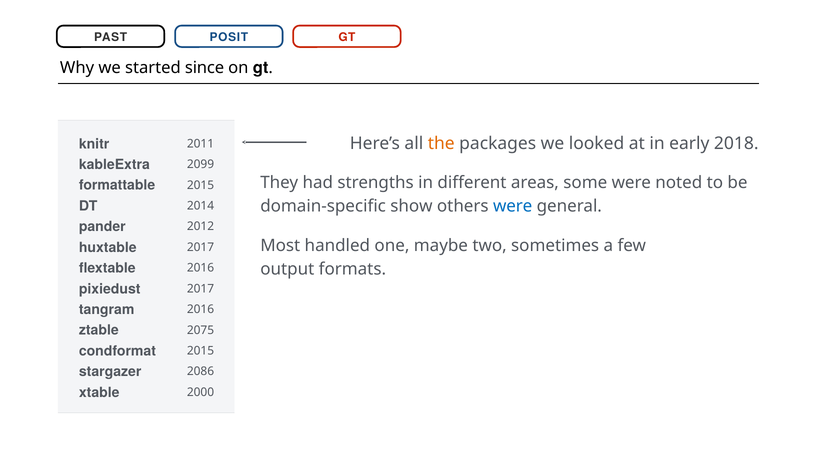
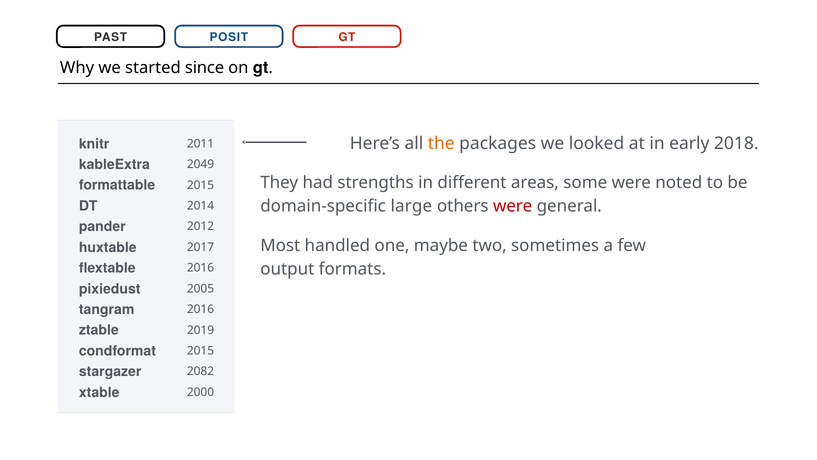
2099: 2099 -> 2049 (200, 164)
show: show -> large (411, 206)
were colour: blue -> red (513, 206)
2017: 2017 -> 2005 (200, 288)
2075: 2075 -> 2019 (200, 330)
2086: 2086 -> 2082 (200, 371)
